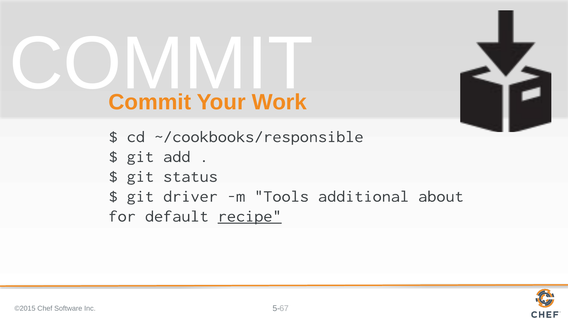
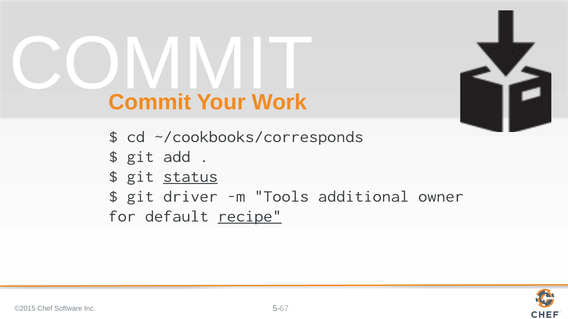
~/cookbooks/responsible: ~/cookbooks/responsible -> ~/cookbooks/corresponds (259, 137)
status underline: none -> present (190, 177)
about: about -> owner (441, 196)
